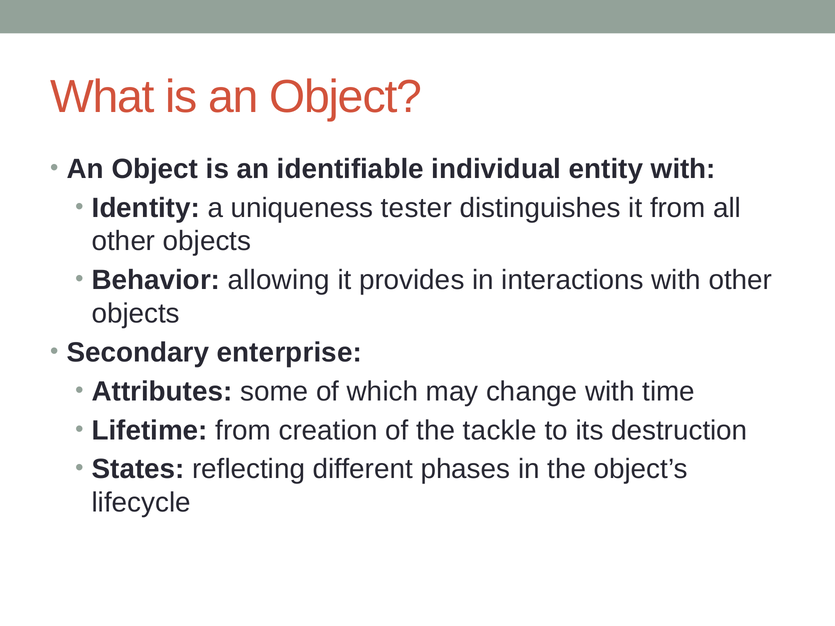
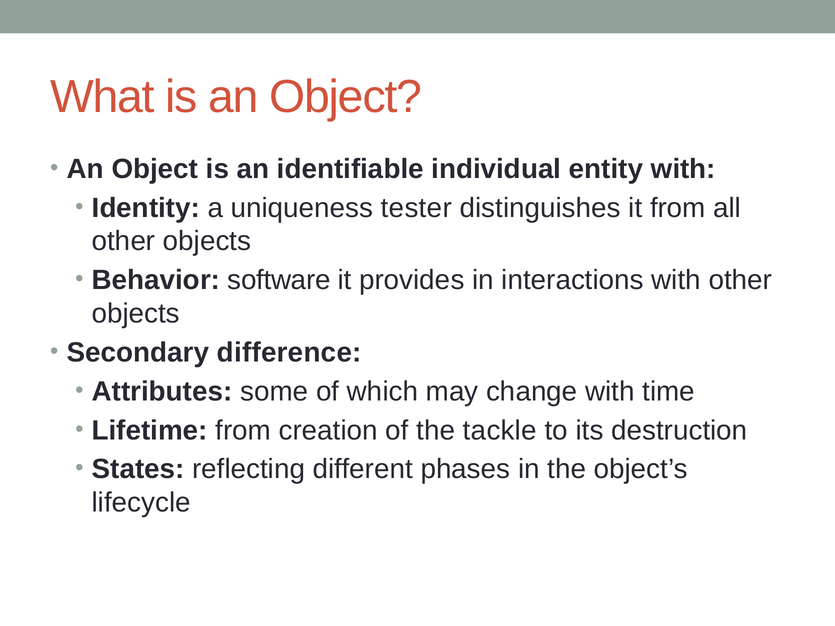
allowing: allowing -> software (279, 280)
enterprise: enterprise -> difference (289, 353)
